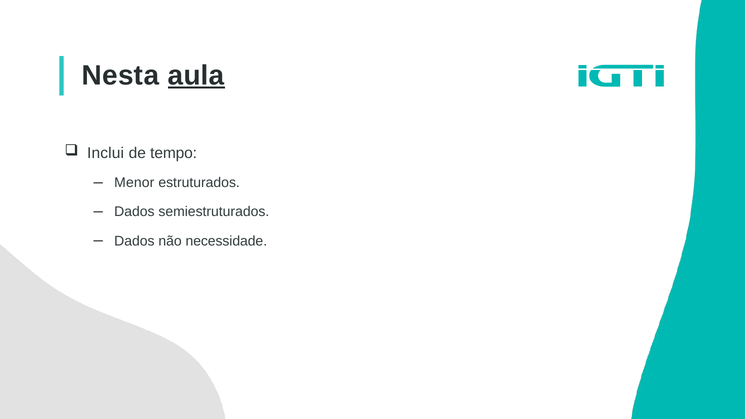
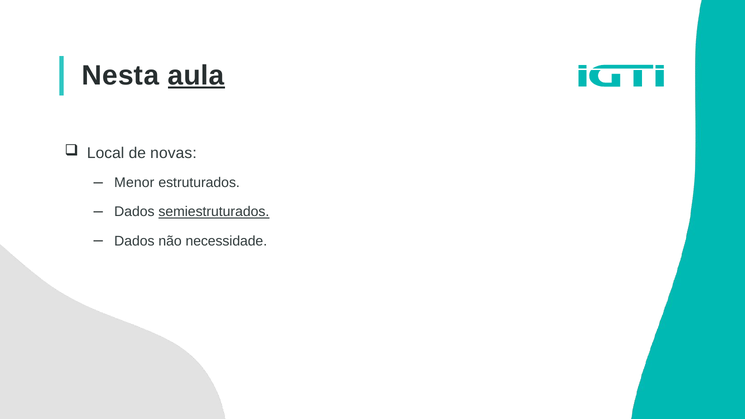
Inclui: Inclui -> Local (106, 153)
tempo: tempo -> novas (173, 153)
semiestruturados underline: none -> present (214, 212)
